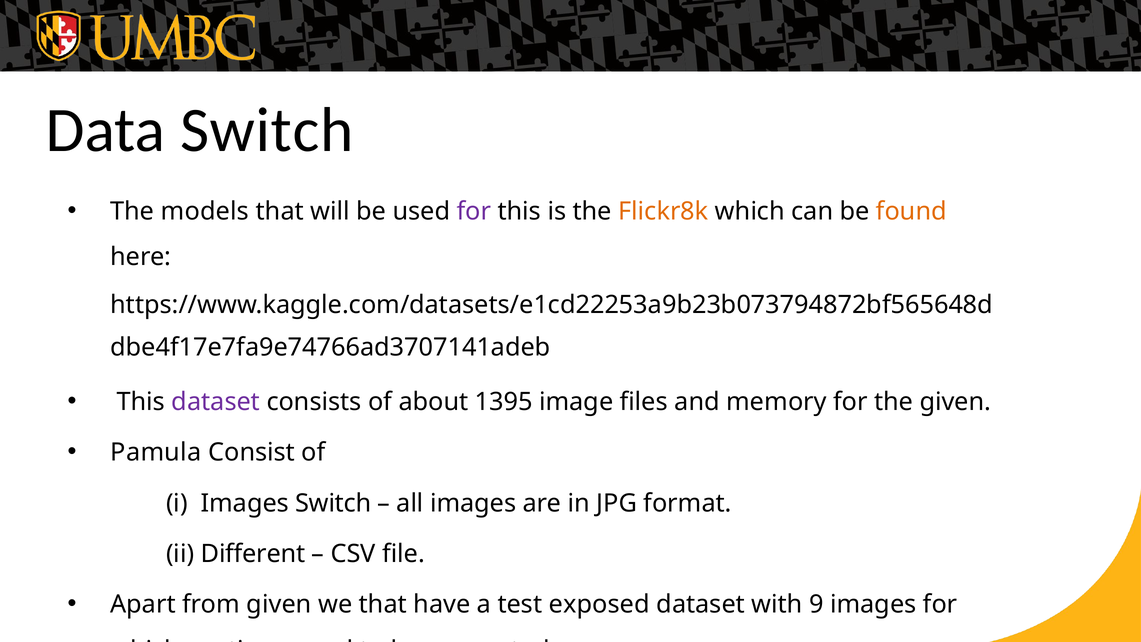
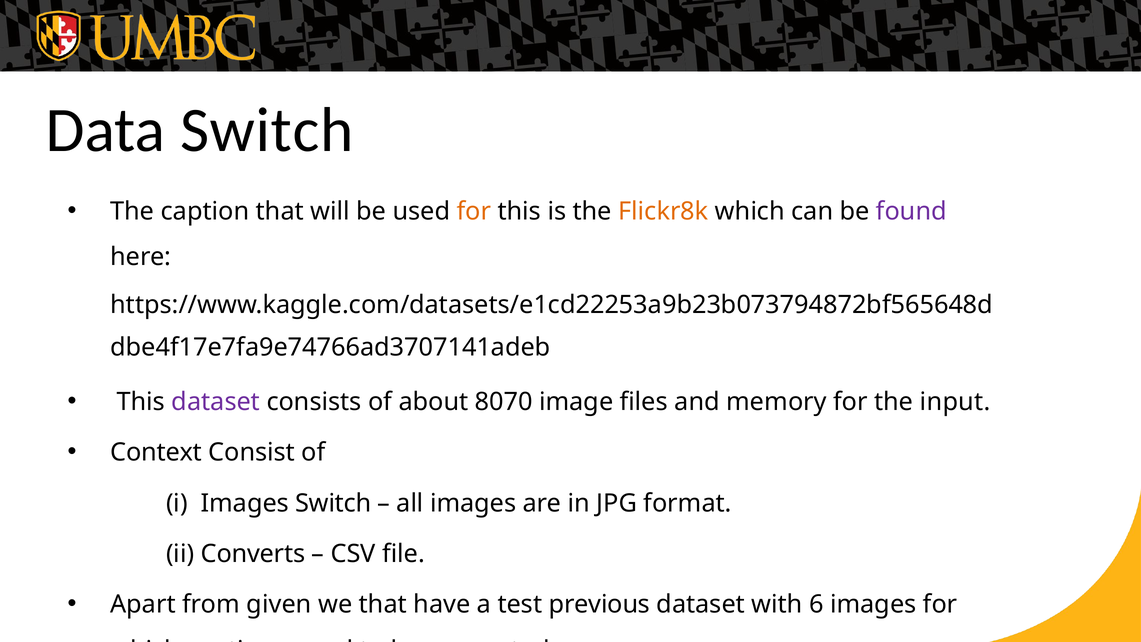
models: models -> caption (205, 211)
for colour: purple -> orange (474, 211)
found colour: orange -> purple (911, 211)
1395: 1395 -> 8070 (504, 402)
the given: given -> input (955, 402)
Pamula: Pamula -> Context (156, 452)
Different: Different -> Converts (253, 554)
exposed: exposed -> previous (599, 604)
9: 9 -> 6 (816, 604)
